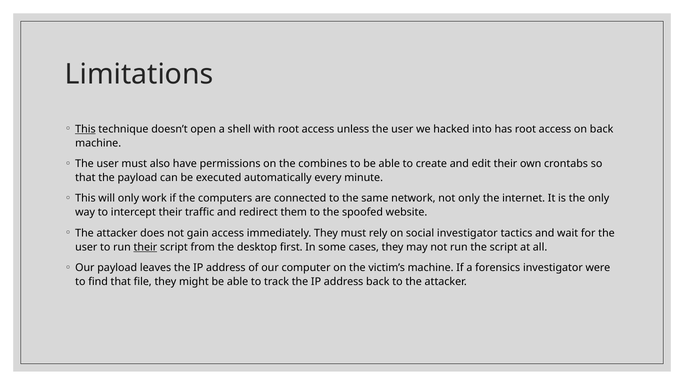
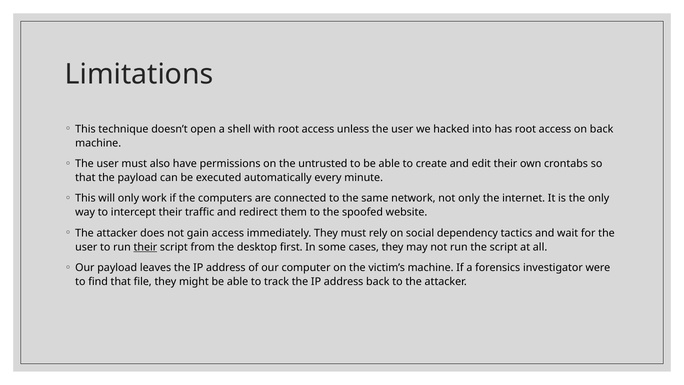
This underline: present -> none (85, 129)
combines: combines -> untrusted (323, 164)
social investigator: investigator -> dependency (467, 233)
